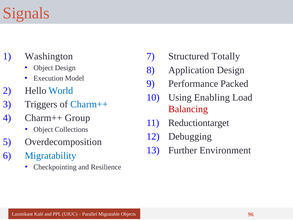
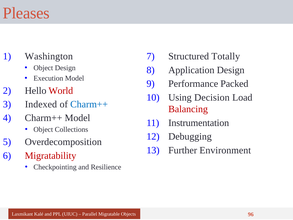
Signals: Signals -> Pleases (26, 13)
World colour: blue -> red (61, 90)
Enabling: Enabling -> Decision (212, 97)
Triggers: Triggers -> Indexed (41, 104)
Charm++ Group: Group -> Model (77, 118)
Reductiontarget: Reductiontarget -> Instrumentation (199, 123)
Migratability colour: blue -> red (50, 155)
